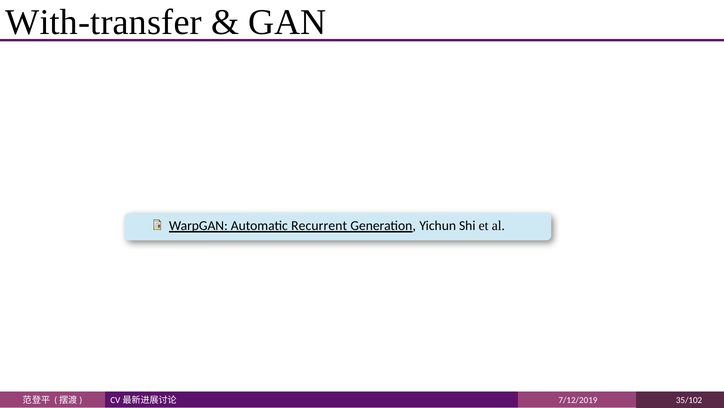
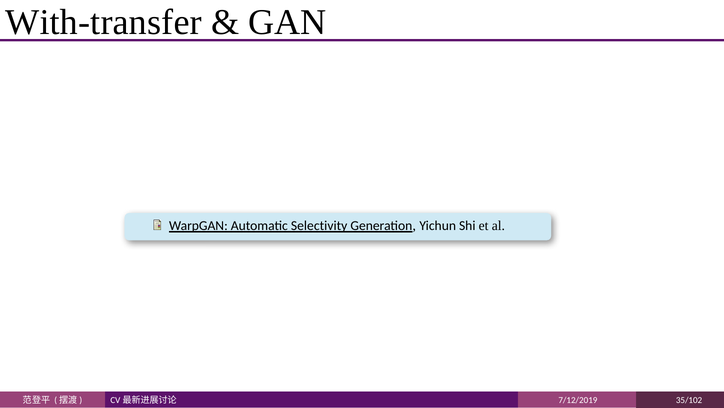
Recurrent: Recurrent -> Selectivity (319, 225)
